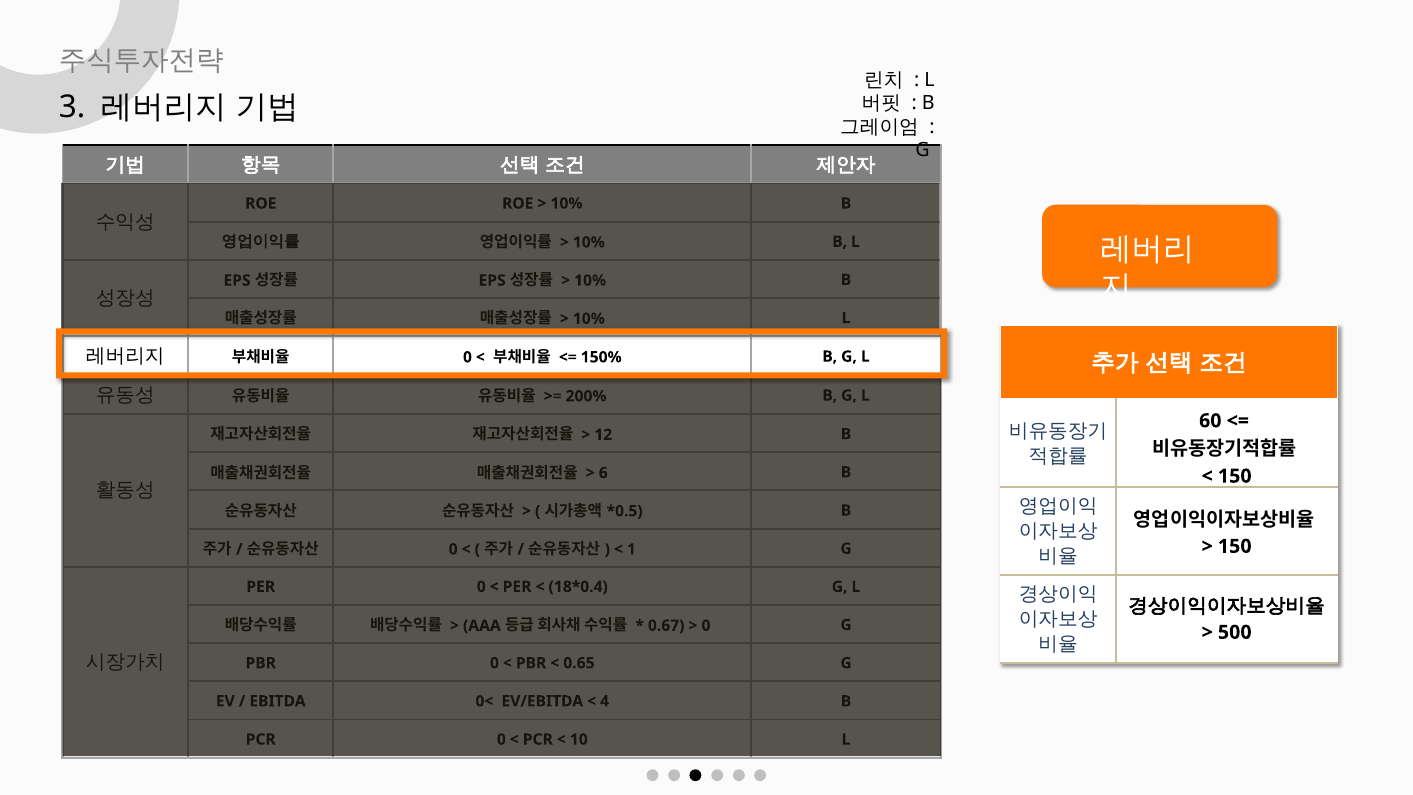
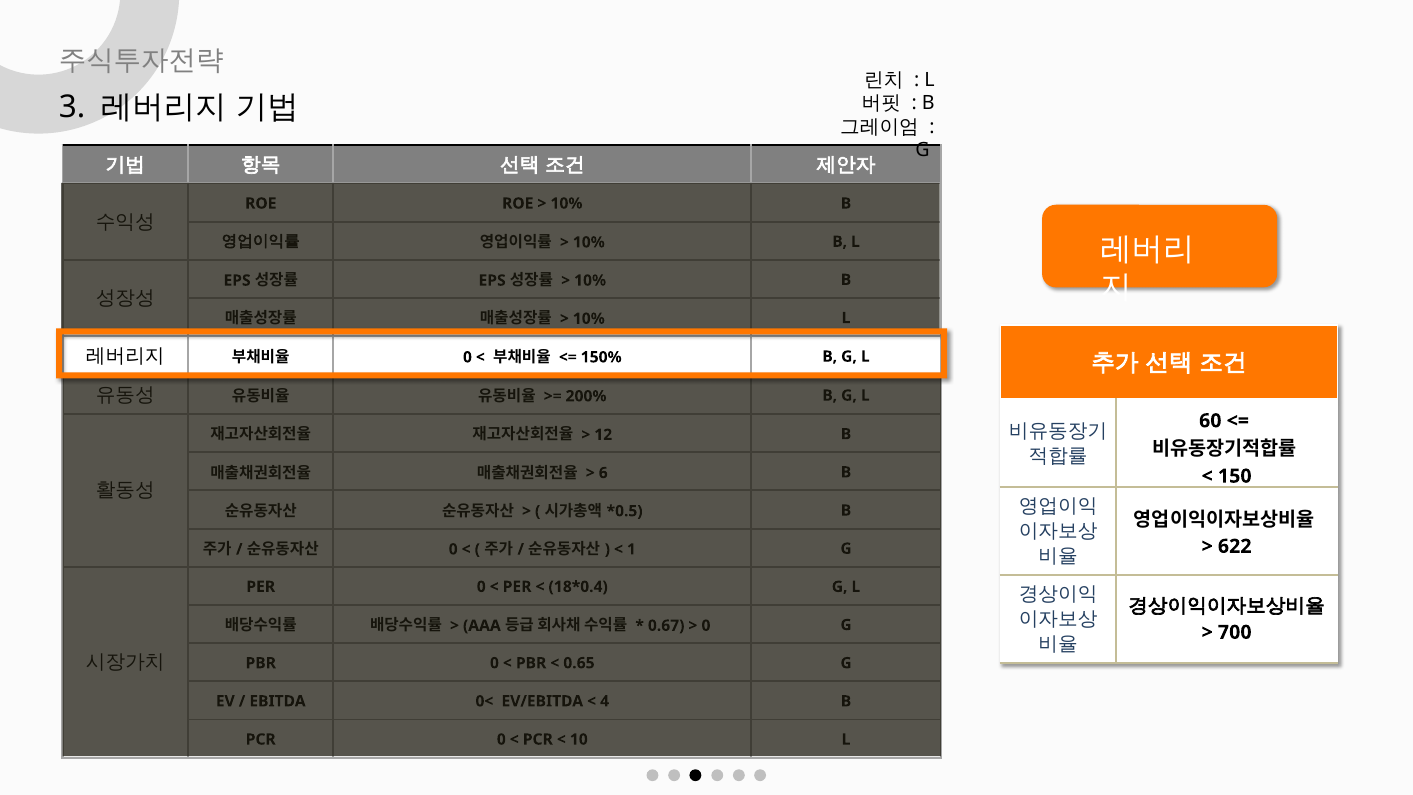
150: 150 -> 622 (1235, 546)
500: 500 -> 700 (1235, 632)
